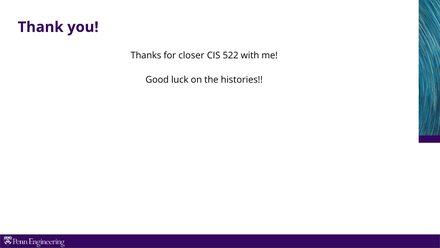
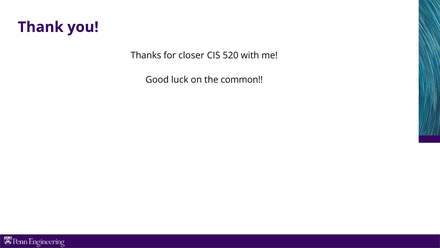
522: 522 -> 520 (231, 55)
histories: histories -> common (242, 80)
